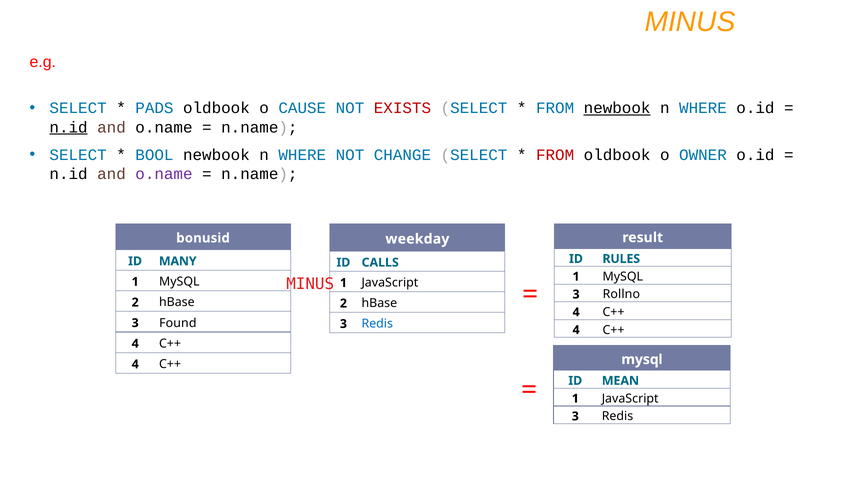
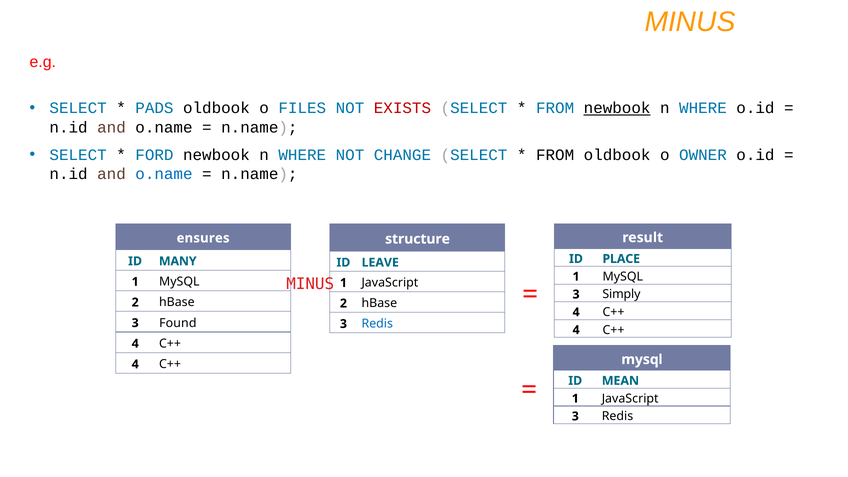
CAUSE: CAUSE -> FILES (302, 108)
n.id underline: present -> none (69, 127)
BOOL: BOOL -> FORD (154, 155)
FROM colour: red -> black (555, 155)
o.name colour: purple -> blue (164, 174)
bonusid: bonusid -> ensures (203, 238)
weekday: weekday -> structure (418, 239)
RULES: RULES -> PLACE (621, 259)
CALLS: CALLS -> LEAVE (380, 263)
Rollno: Rollno -> Simply (621, 294)
